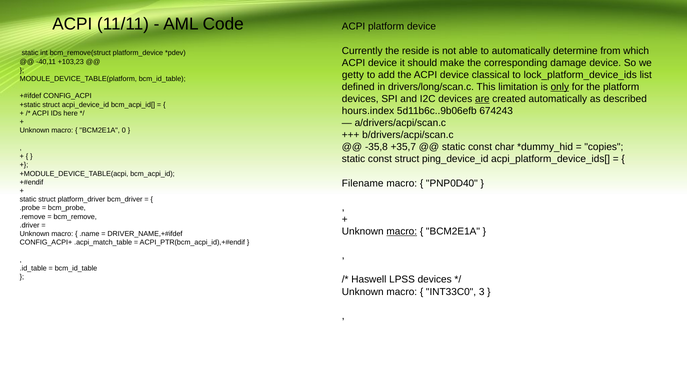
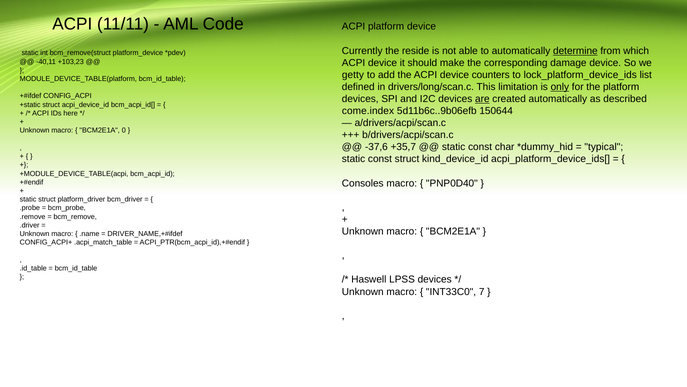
determine underline: none -> present (575, 51)
classical: classical -> counters (491, 75)
hours.index: hours.index -> come.index (368, 111)
674243: 674243 -> 150644 (496, 111)
-35,8: -35,8 -> -37,6 (376, 147)
copies: copies -> typical (604, 147)
ping_device_id: ping_device_id -> kind_device_id (455, 159)
Filename: Filename -> Consoles (363, 183)
macro underline: present -> none (402, 231)
3: 3 -> 7 (482, 291)
